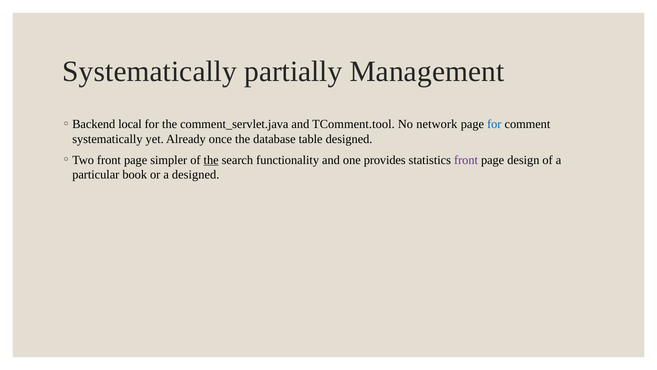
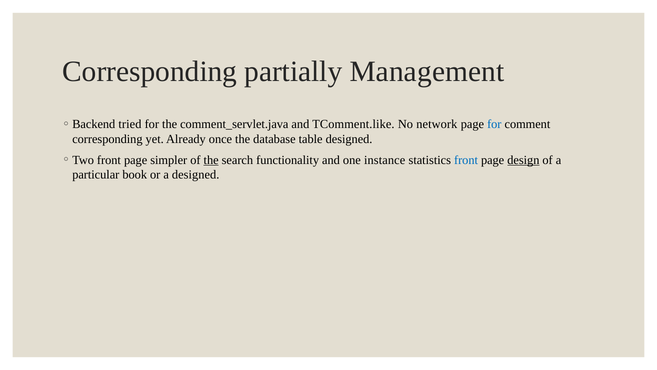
Systematically: Systematically -> Corresponding (150, 71)
local: local -> tried (130, 124)
TComment.tool: TComment.tool -> TComment.like (353, 124)
systematically: systematically -> corresponding (107, 139)
provides: provides -> instance (385, 160)
front colour: purple -> blue (466, 160)
design underline: none -> present (523, 160)
